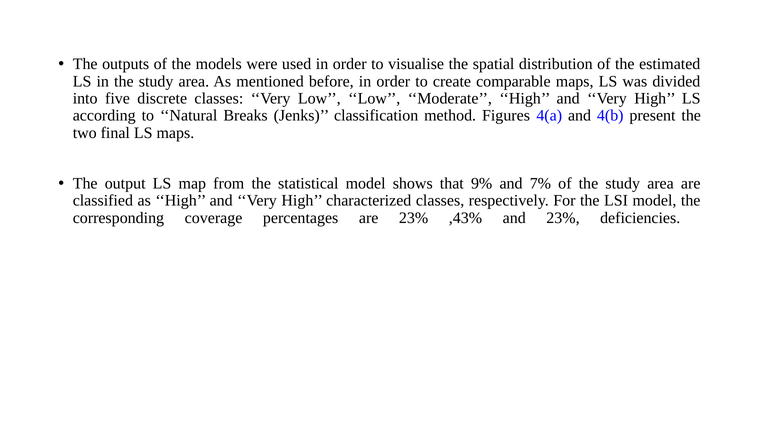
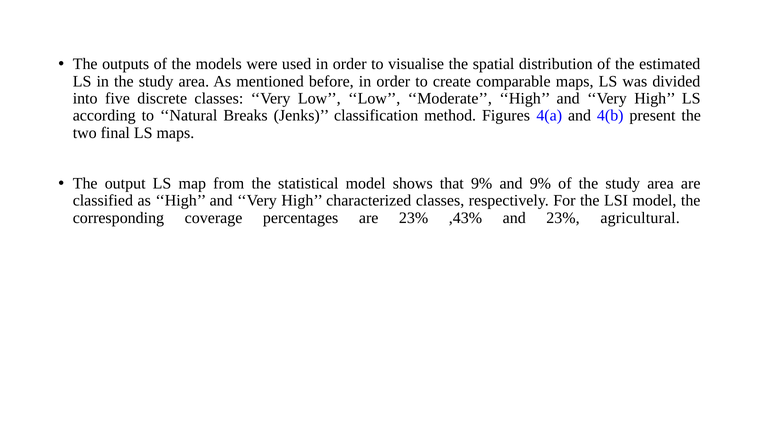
and 7%: 7% -> 9% (540, 183)
deficiencies: deficiencies -> agricultural (640, 218)
